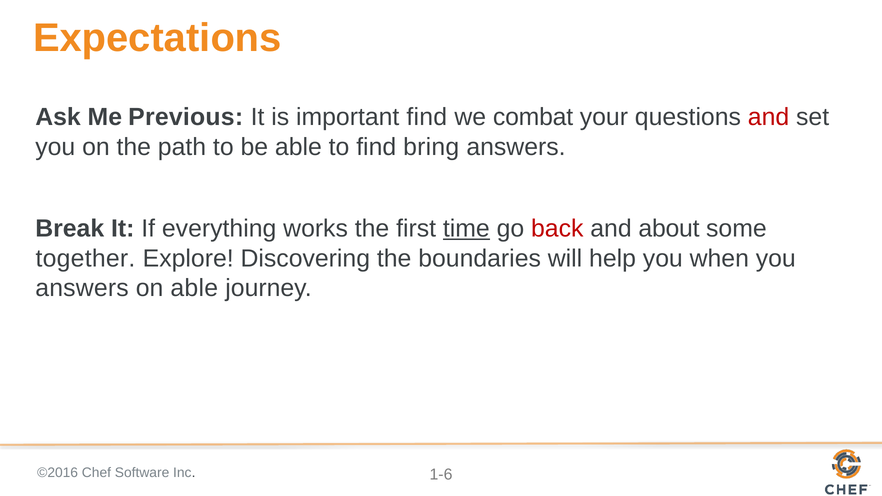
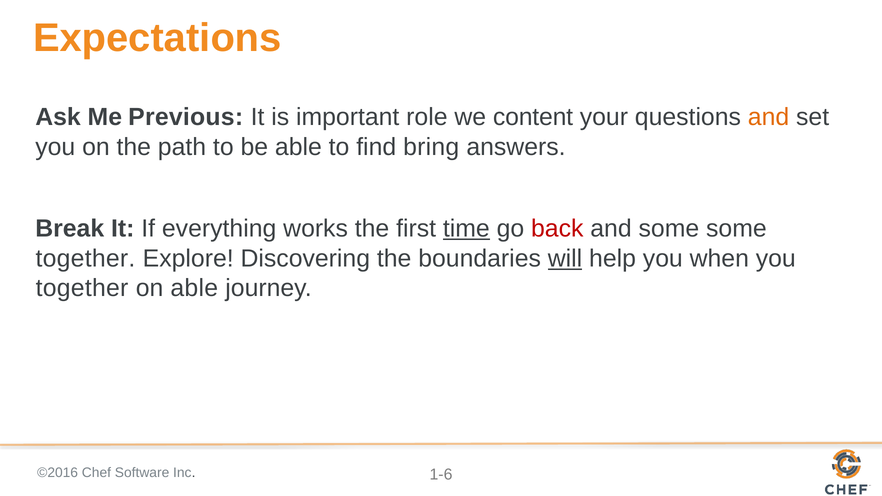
important find: find -> role (427, 117)
combat: combat -> content (533, 117)
and colour: red -> orange (769, 117)
and about: about -> some (669, 229)
will underline: none -> present (565, 258)
answers: answers -> together (82, 288)
